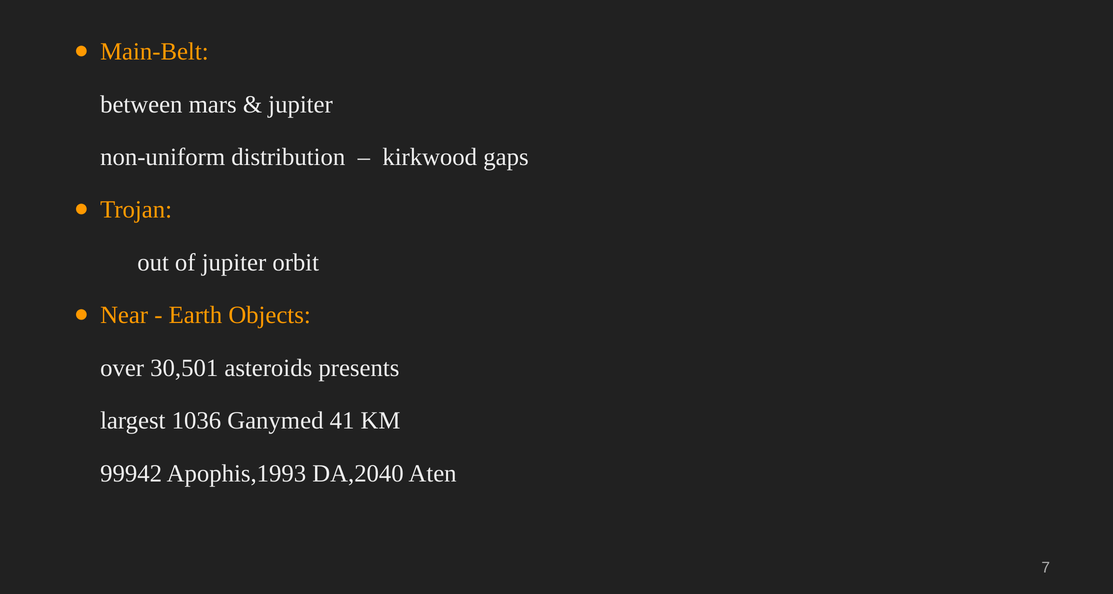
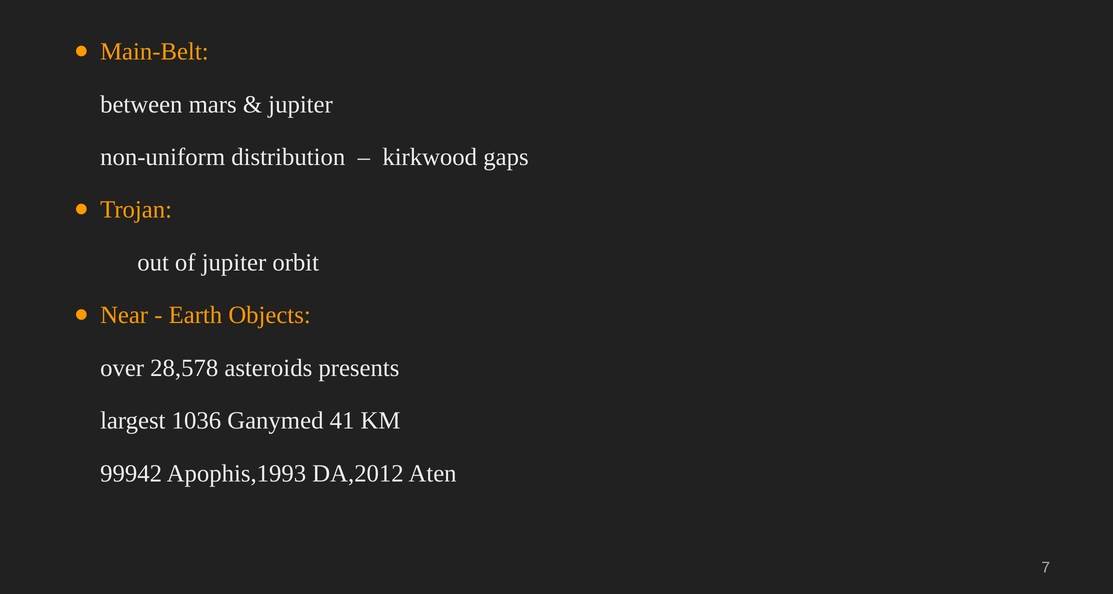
30,501: 30,501 -> 28,578 (184, 368)
DA,2040: DA,2040 -> DA,2012 (358, 473)
